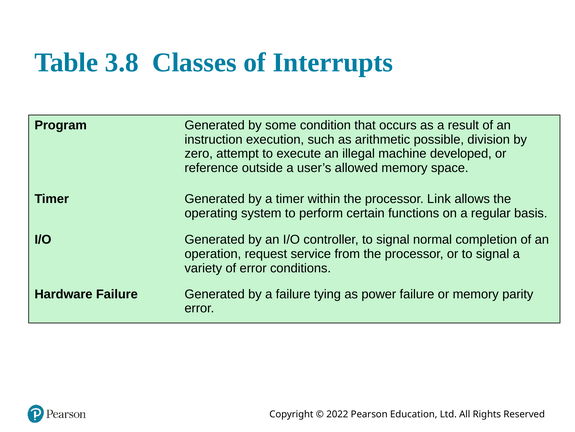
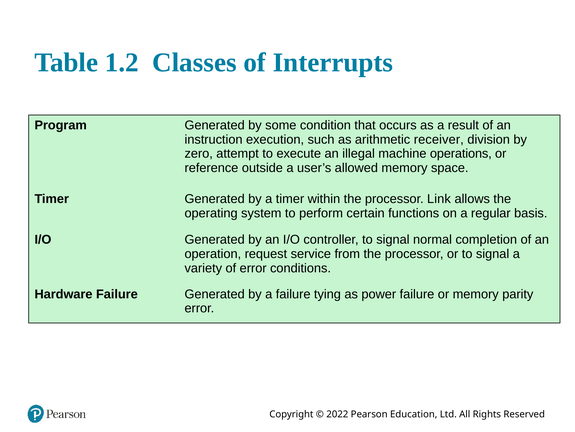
3.8: 3.8 -> 1.2 (122, 62)
possible: possible -> receiver (439, 139)
developed: developed -> operations (461, 153)
